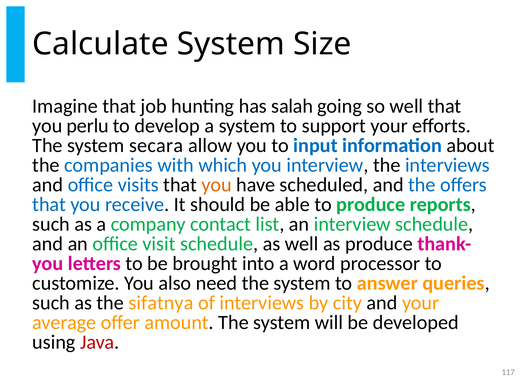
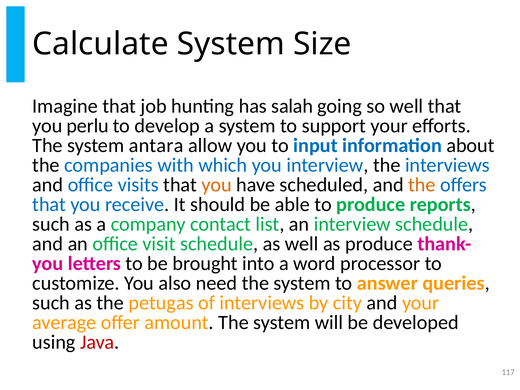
secara: secara -> antara (156, 145)
the colour: blue -> orange (422, 185)
sifatnya: sifatnya -> petugas (161, 303)
